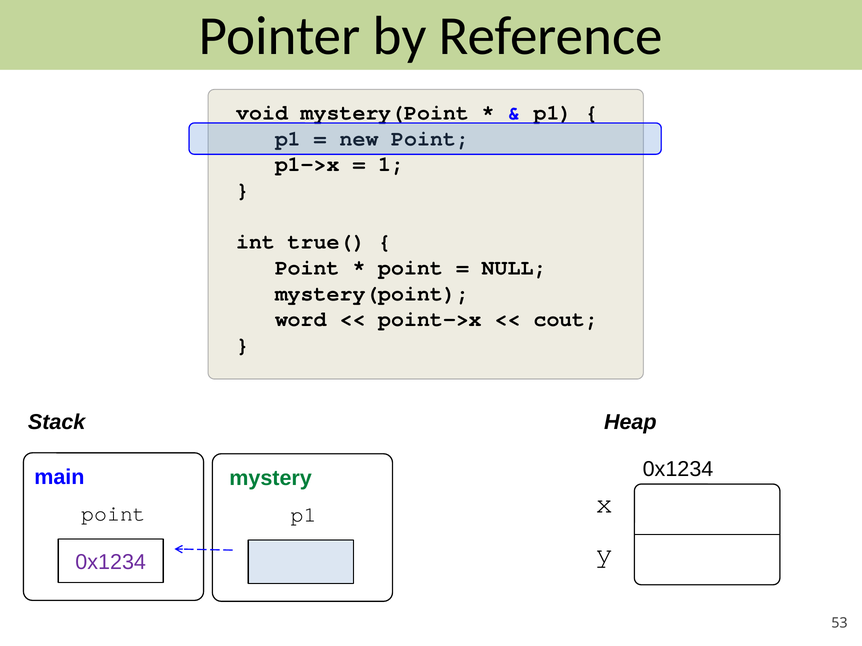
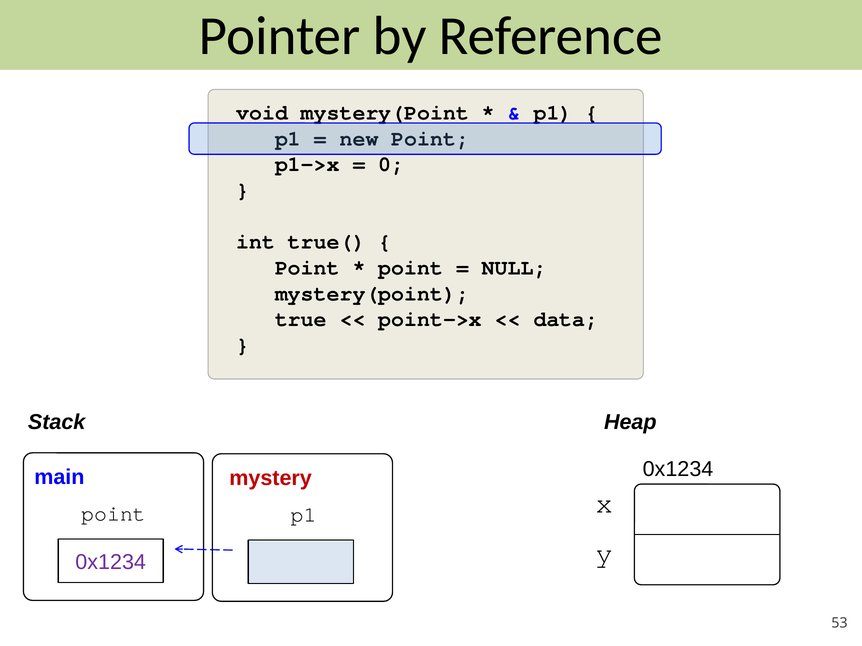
1: 1 -> 0 (391, 164)
word: word -> true (301, 320)
cout: cout -> data (566, 320)
mystery colour: green -> red (271, 478)
